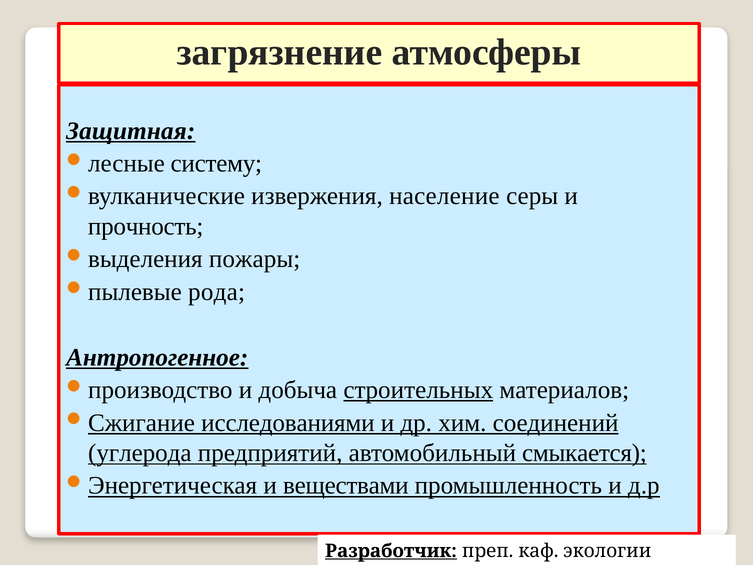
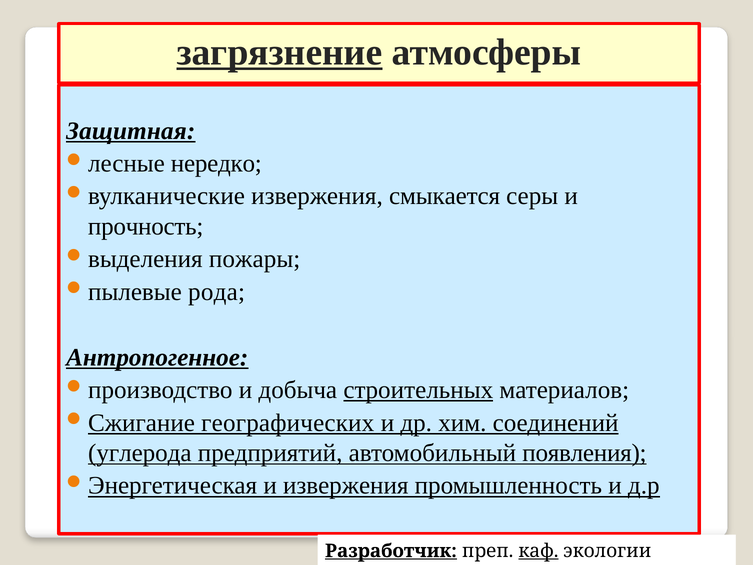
загрязнение underline: none -> present (279, 52)
систему: систему -> нередко (216, 163)
население: население -> смыкается (445, 196)
исследованиями: исследованиями -> географических (288, 423)
смыкается: смыкается -> появления (584, 453)
и веществами: веществами -> извержения (346, 485)
каф underline: none -> present (538, 551)
